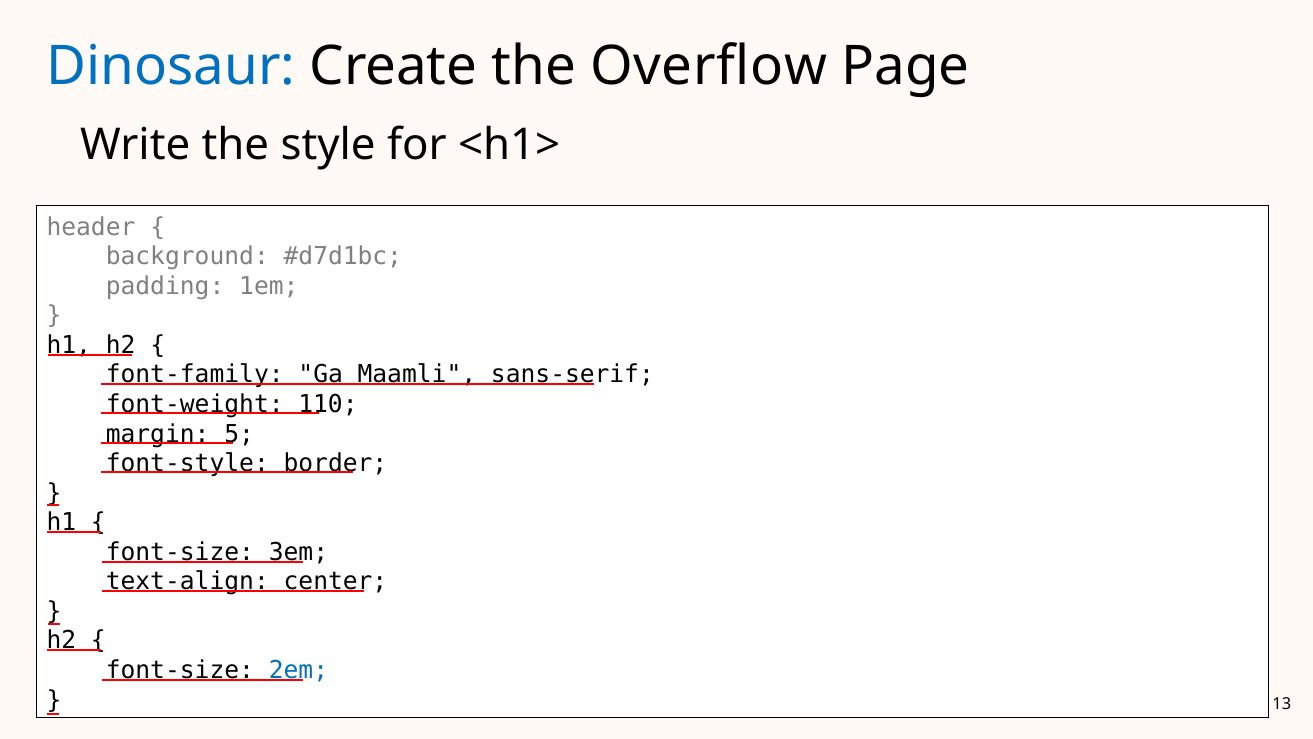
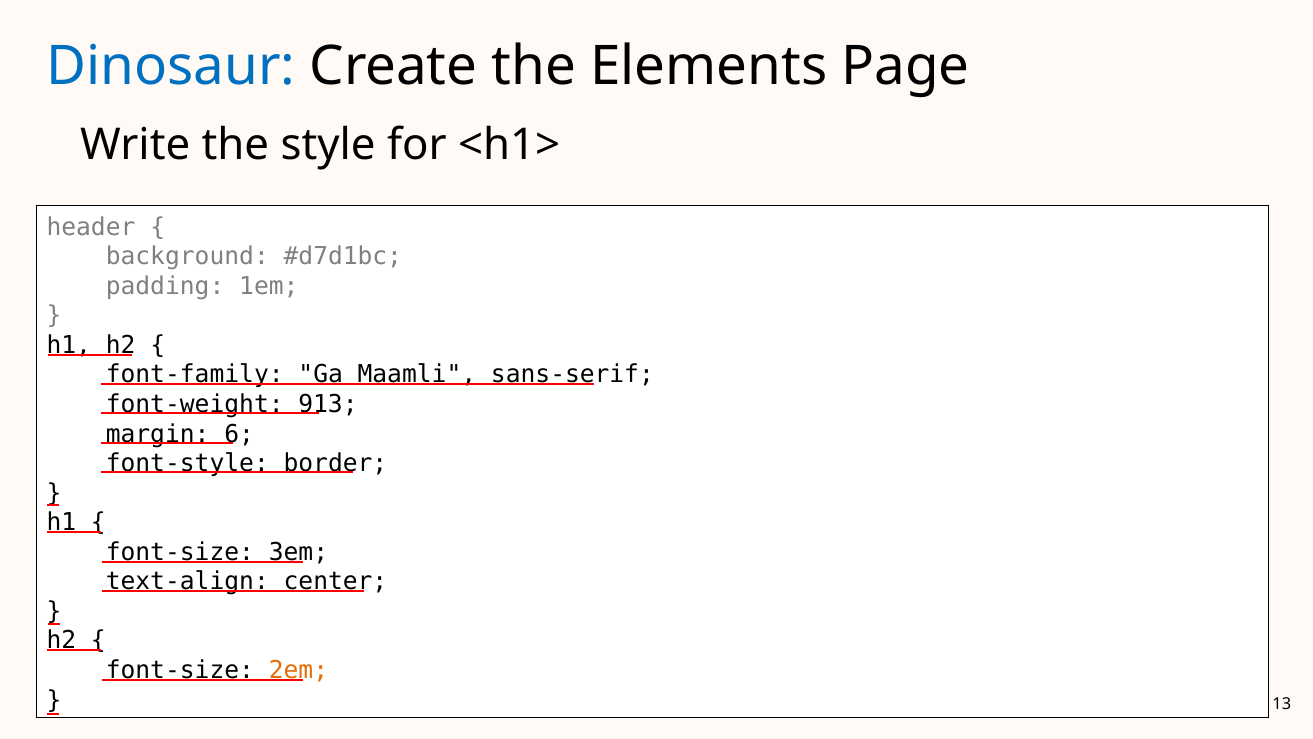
Overflow: Overflow -> Elements (709, 66)
110: 110 -> 913 (328, 404)
5: 5 -> 6 (239, 434)
2em colour: blue -> orange (298, 670)
